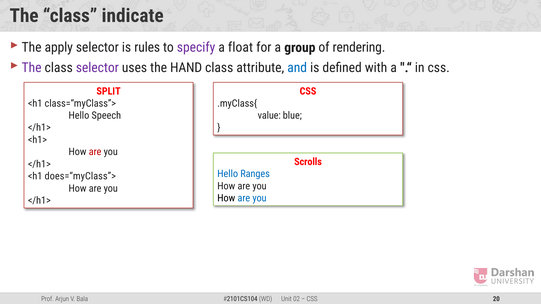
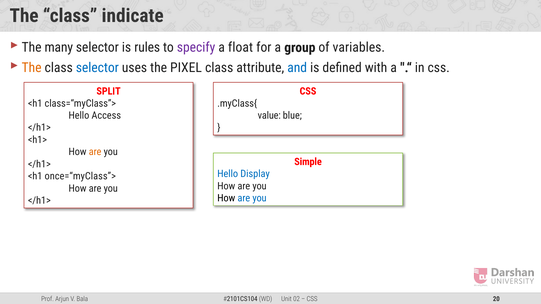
apply: apply -> many (59, 48)
rendering: rendering -> variables (359, 48)
The colour: purple -> orange (32, 68)
selector colour: purple -> blue (97, 68)
HAND: HAND -> PIXEL (186, 68)
Speech: Speech -> Access (106, 116)
are colour: red -> orange (95, 152)
Scrolls: Scrolls -> Simple (308, 162)
Ranges: Ranges -> Display (255, 174)
does=“myClass”>: does=“myClass”> -> once=“myClass”> (80, 176)
